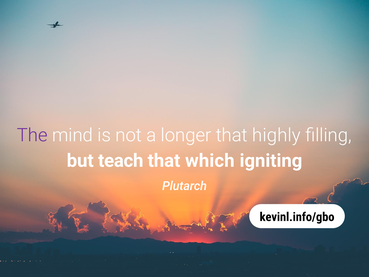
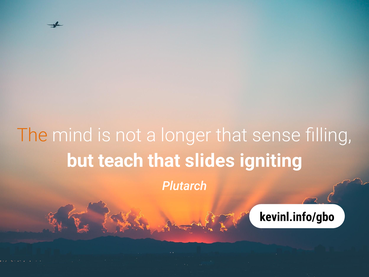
The colour: purple -> orange (32, 135)
highly: highly -> sense (276, 135)
which: which -> slides (210, 161)
